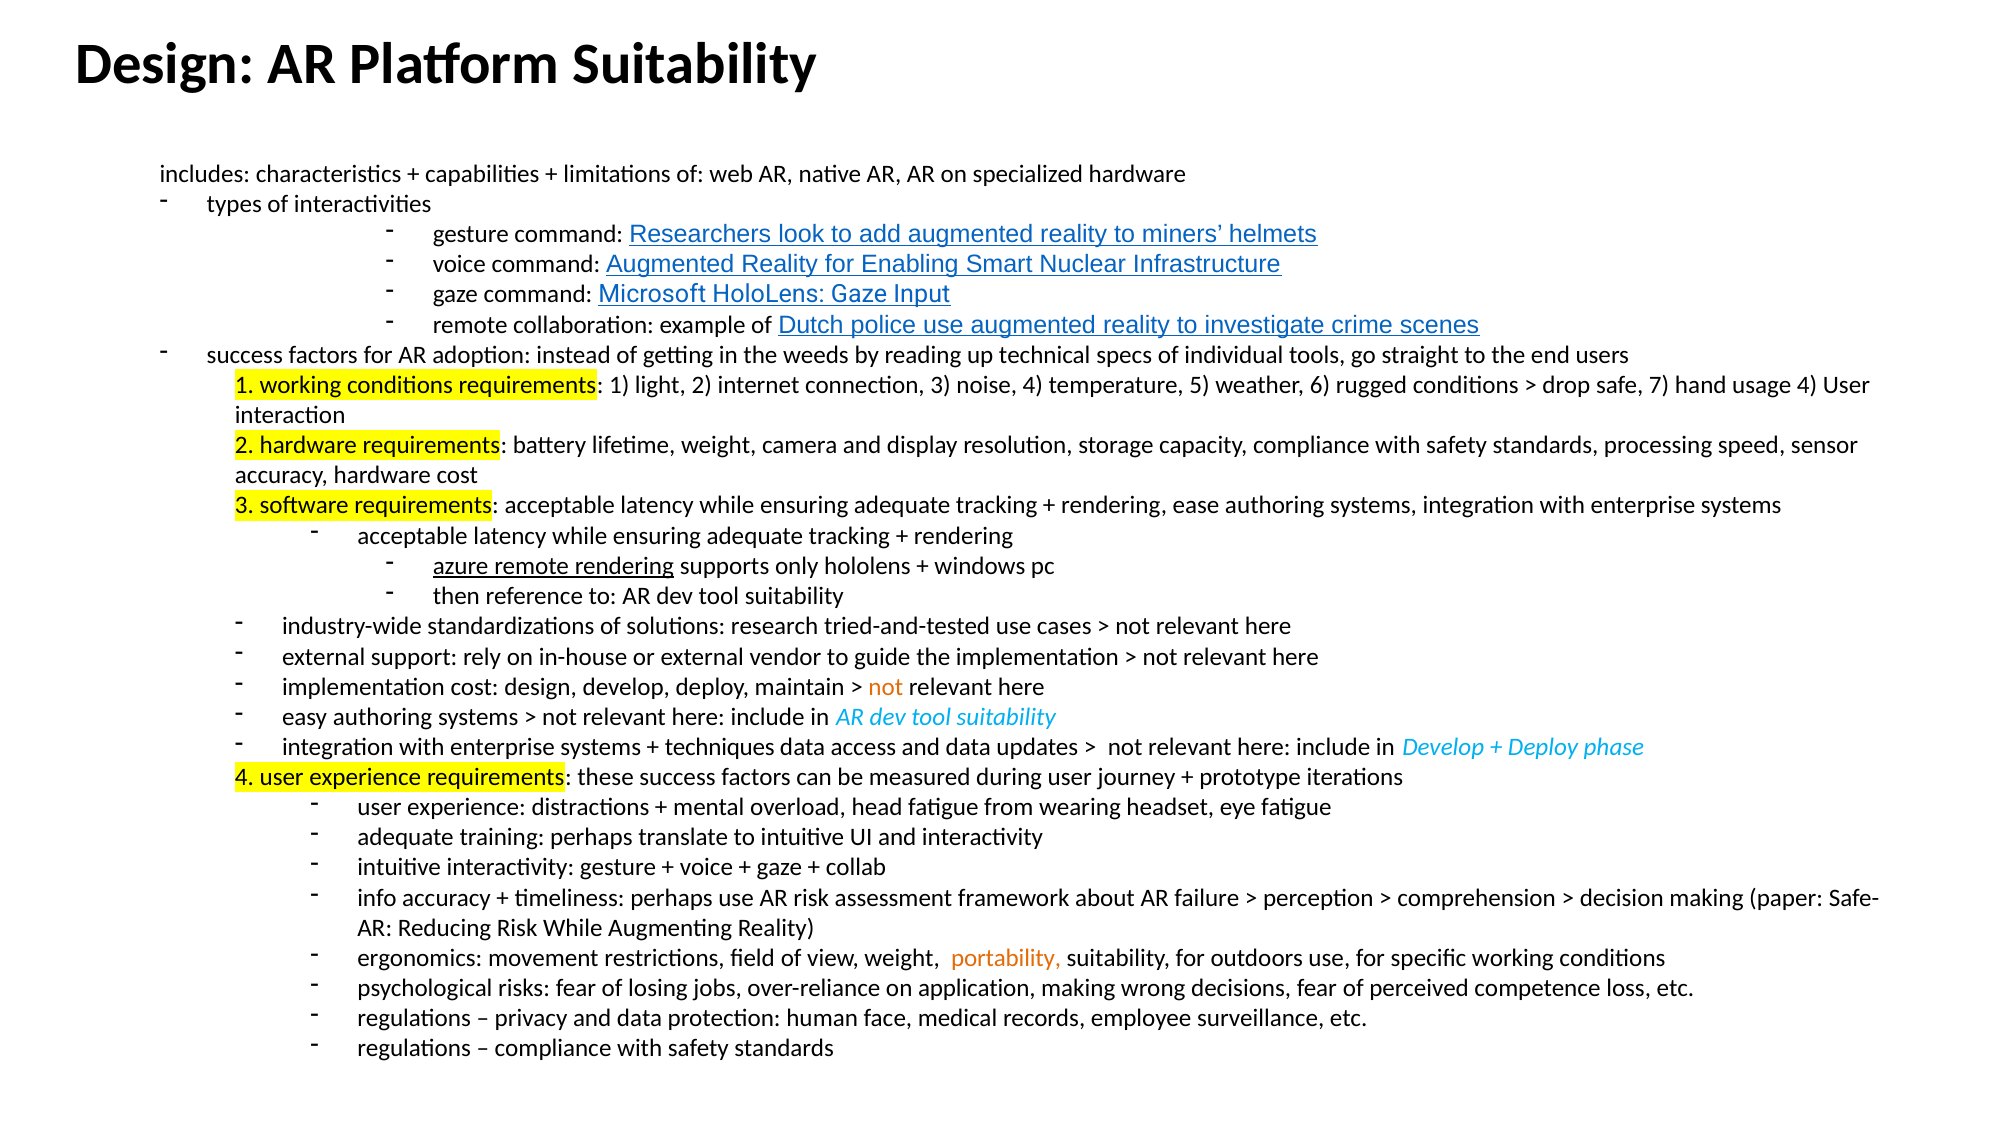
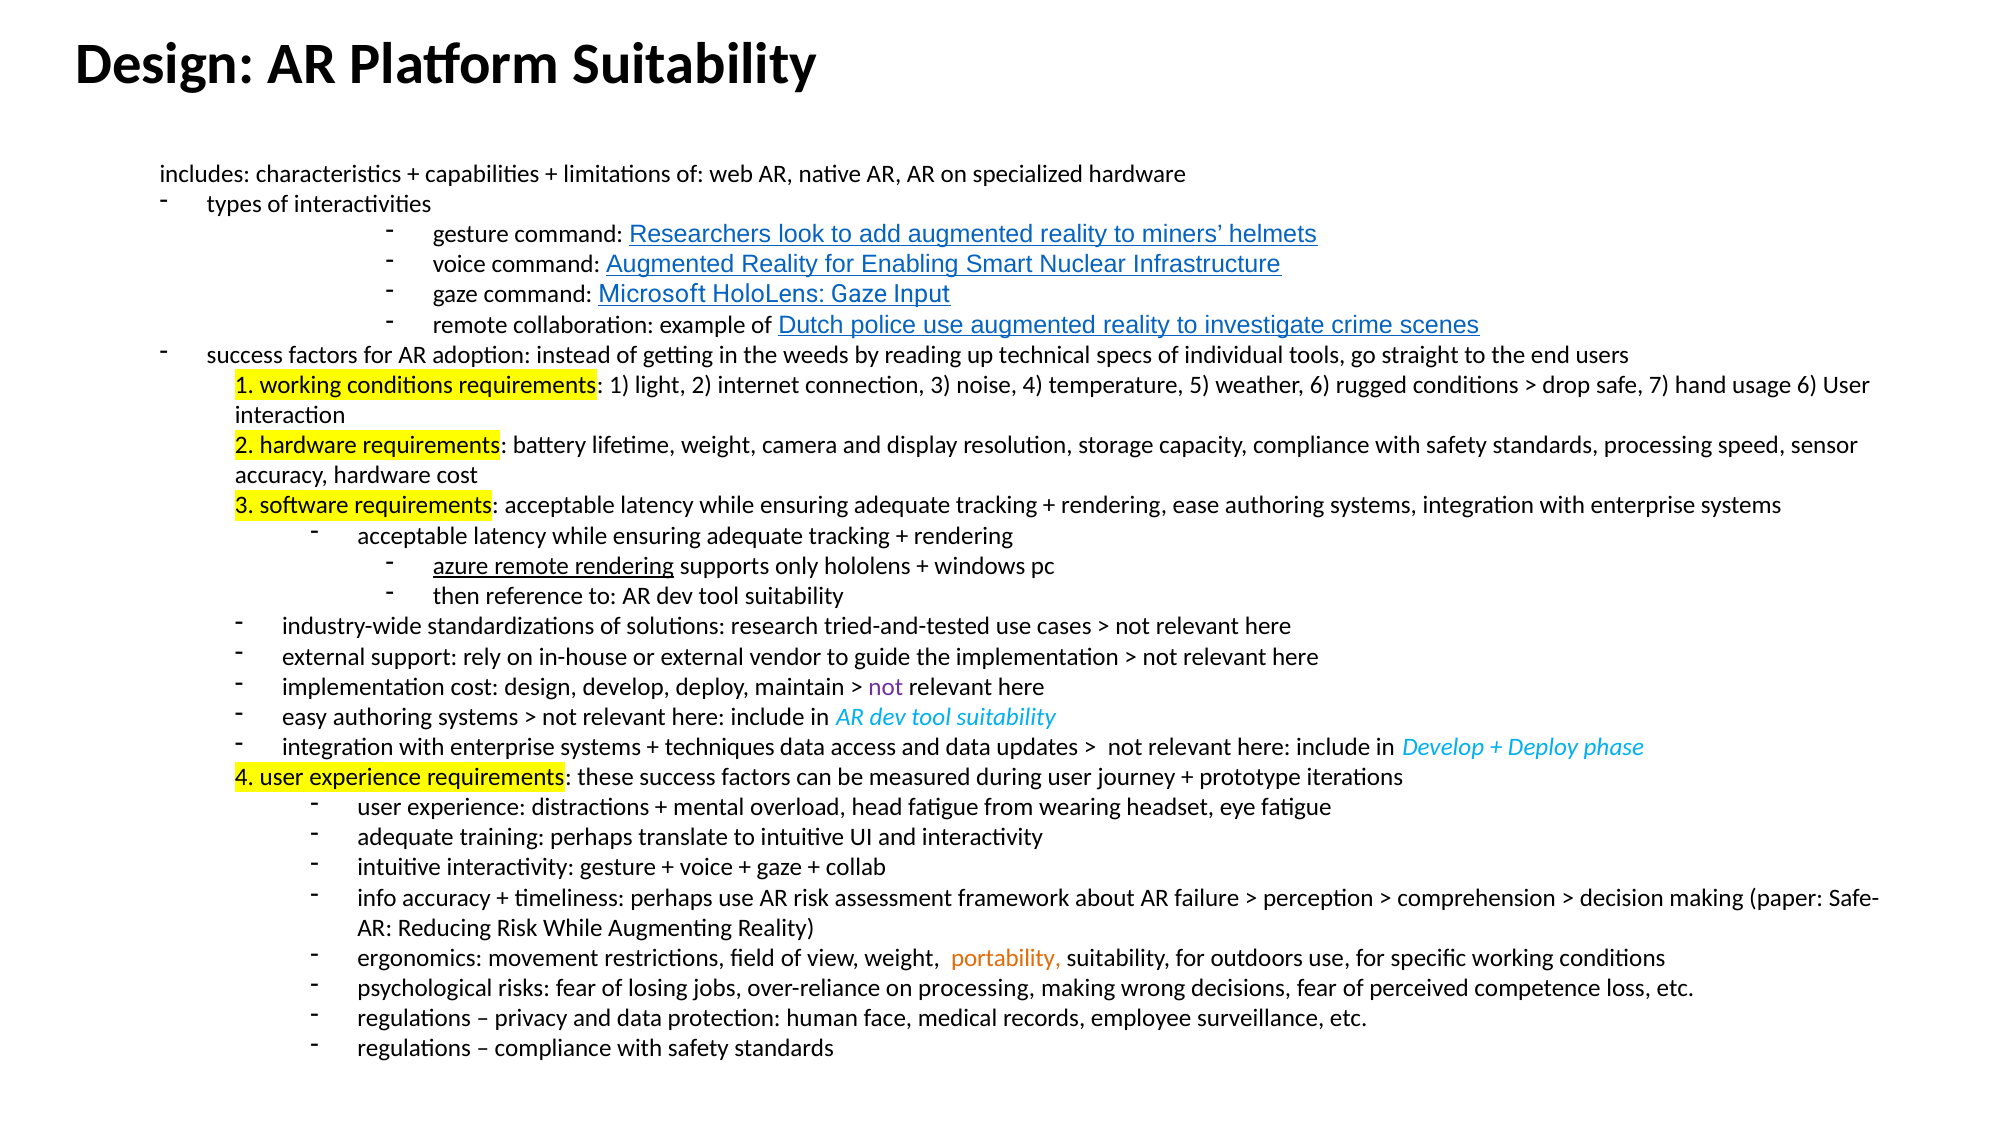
usage 4: 4 -> 6 (1807, 385)
not colour: orange -> purple (886, 687)
on application: application -> processing (977, 989)
